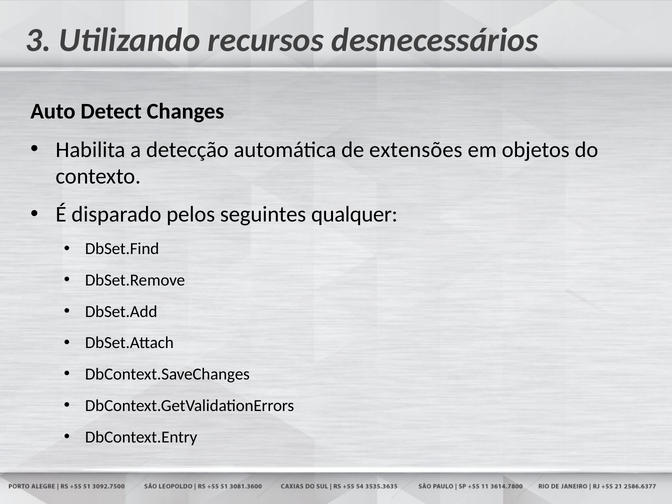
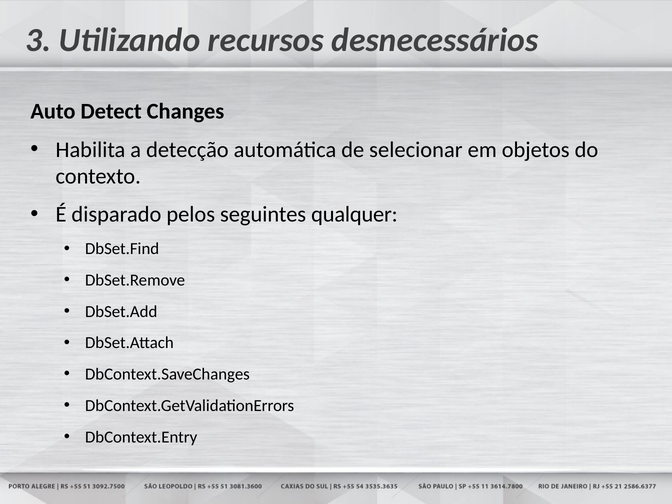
extensões: extensões -> selecionar (416, 150)
